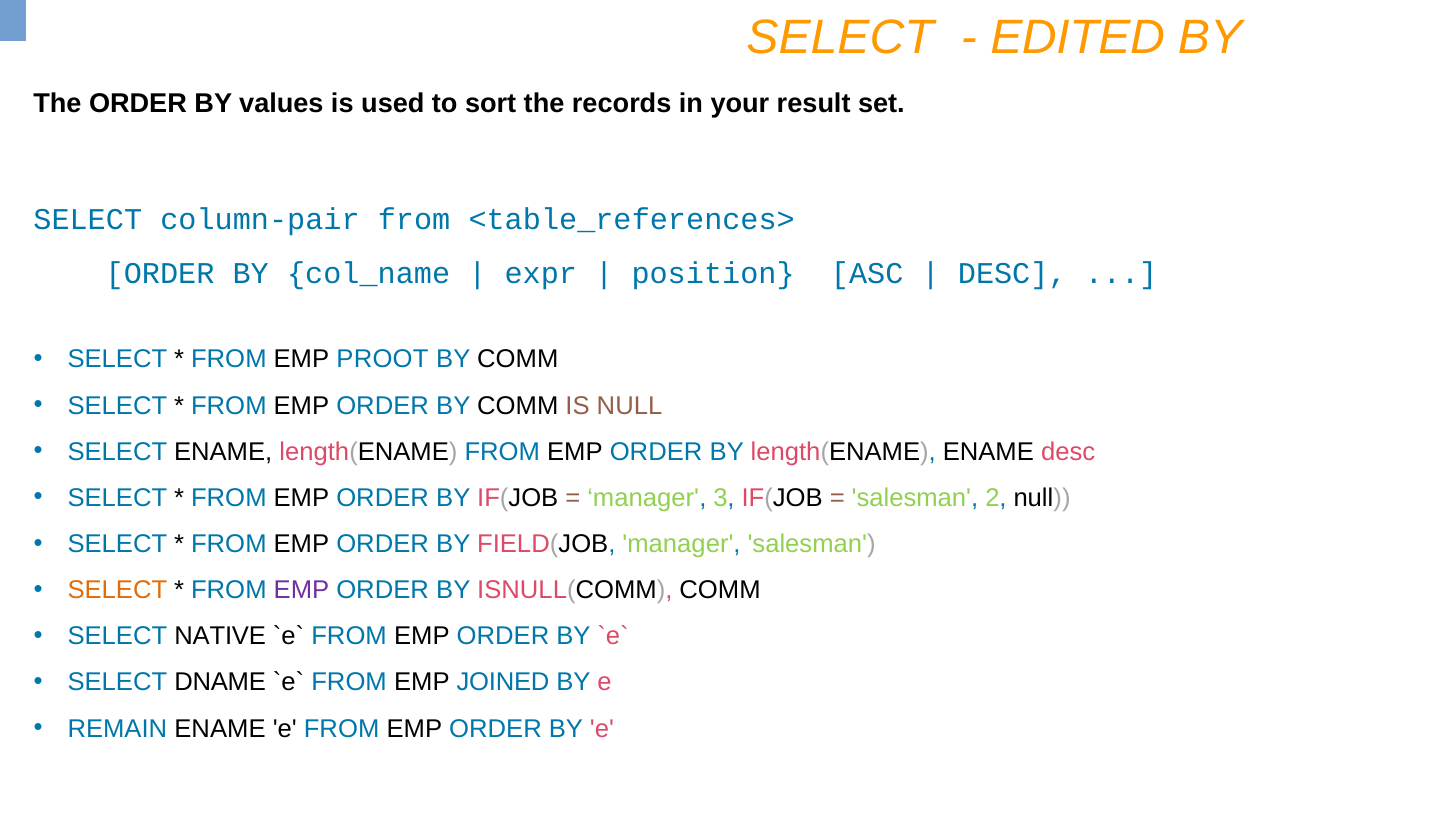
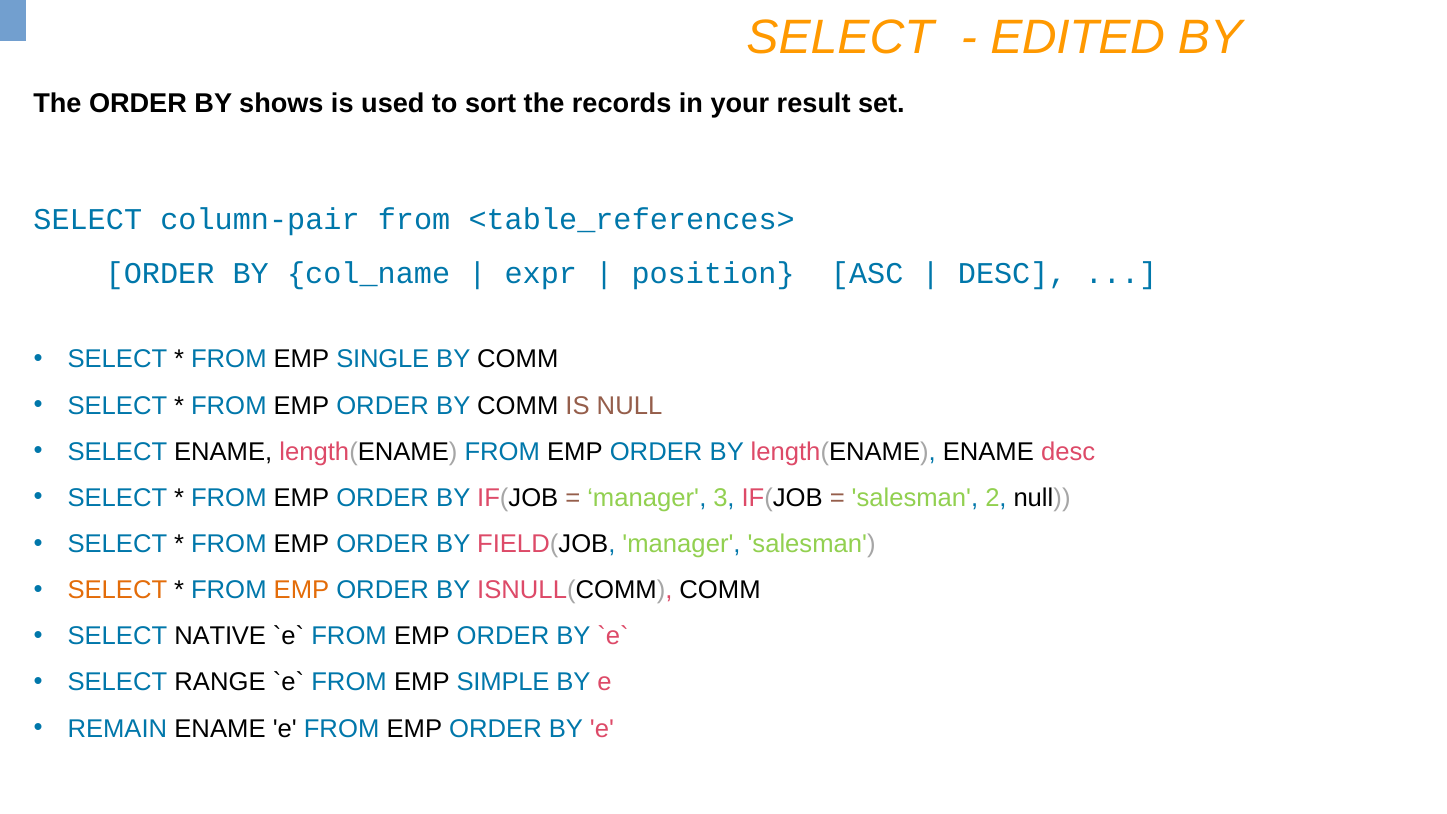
values: values -> shows (281, 103)
PROOT: PROOT -> SINGLE (383, 359)
EMP colour: purple -> orange (301, 590)
DNAME: DNAME -> RANGE (220, 682)
JOINED: JOINED -> SIMPLE (503, 682)
